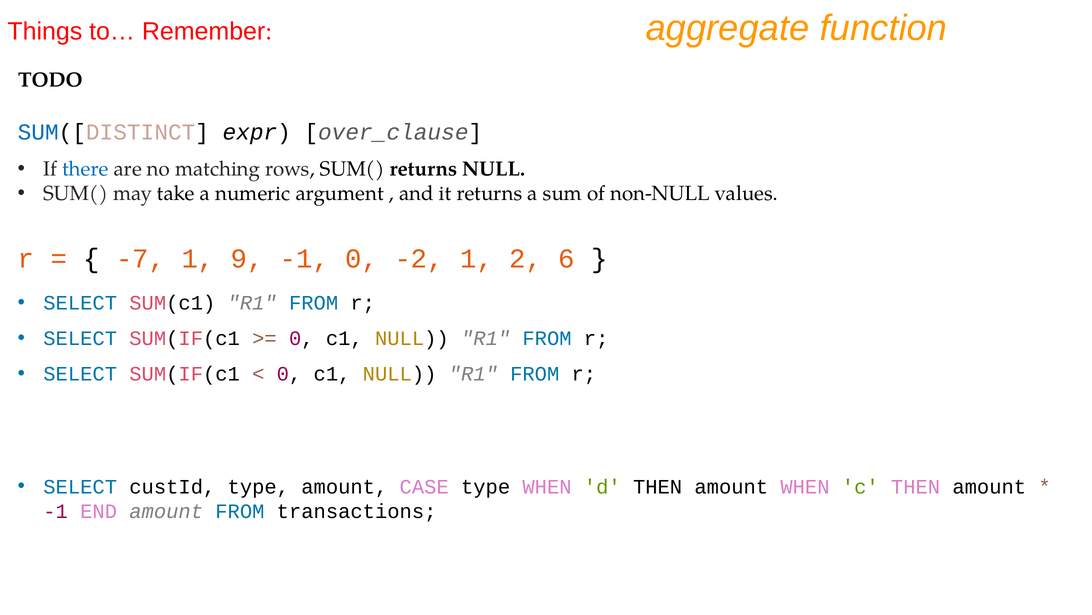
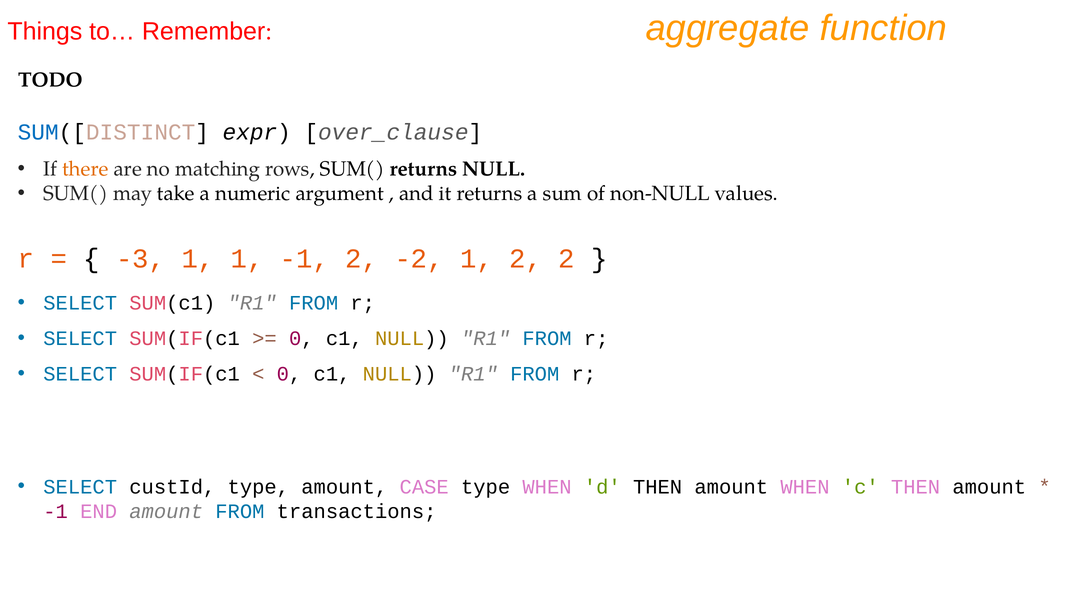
there colour: blue -> orange (85, 169)
-7: -7 -> -3 (141, 258)
1 9: 9 -> 1 (247, 258)
-1 0: 0 -> 2 (362, 258)
2 6: 6 -> 2 (567, 258)
